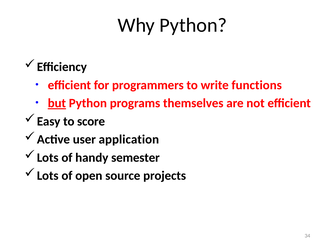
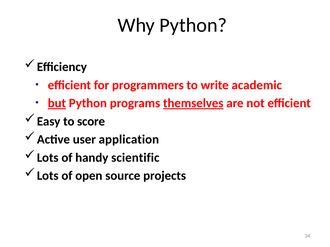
functions: functions -> academic (257, 85)
themselves underline: none -> present (193, 103)
semester: semester -> scientific (135, 158)
